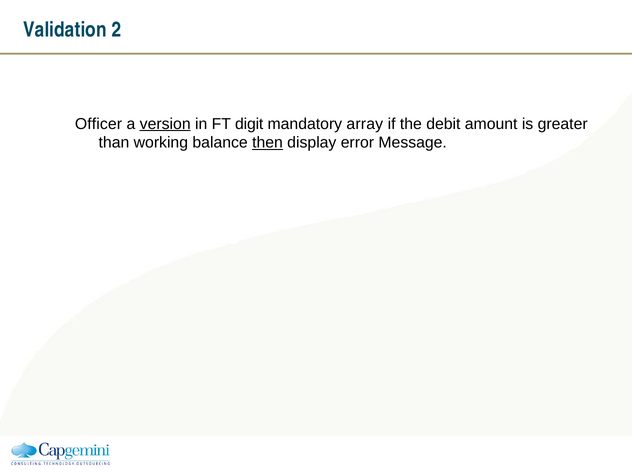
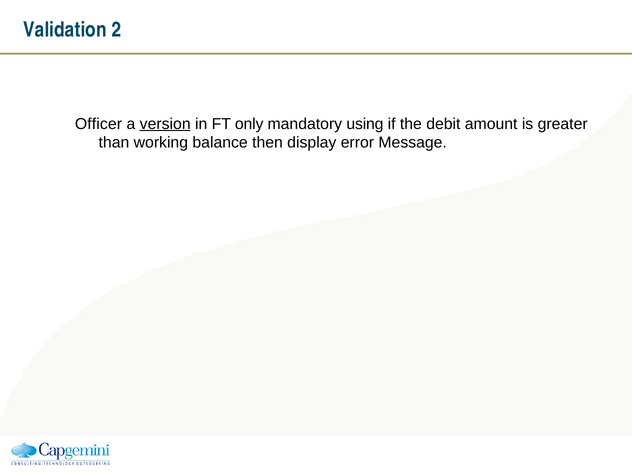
digit: digit -> only (249, 124)
array: array -> using (365, 124)
then underline: present -> none (267, 143)
